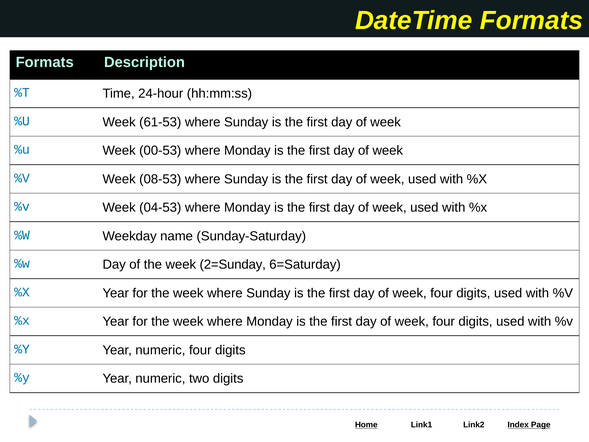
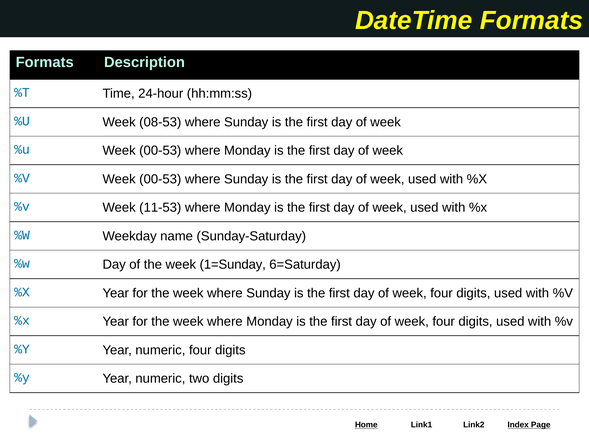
61-53: 61-53 -> 08-53 (160, 122)
%V Week 08-53: 08-53 -> 00-53 (160, 179)
04-53: 04-53 -> 11-53 (160, 208)
2=Sunday: 2=Sunday -> 1=Sunday (233, 264)
